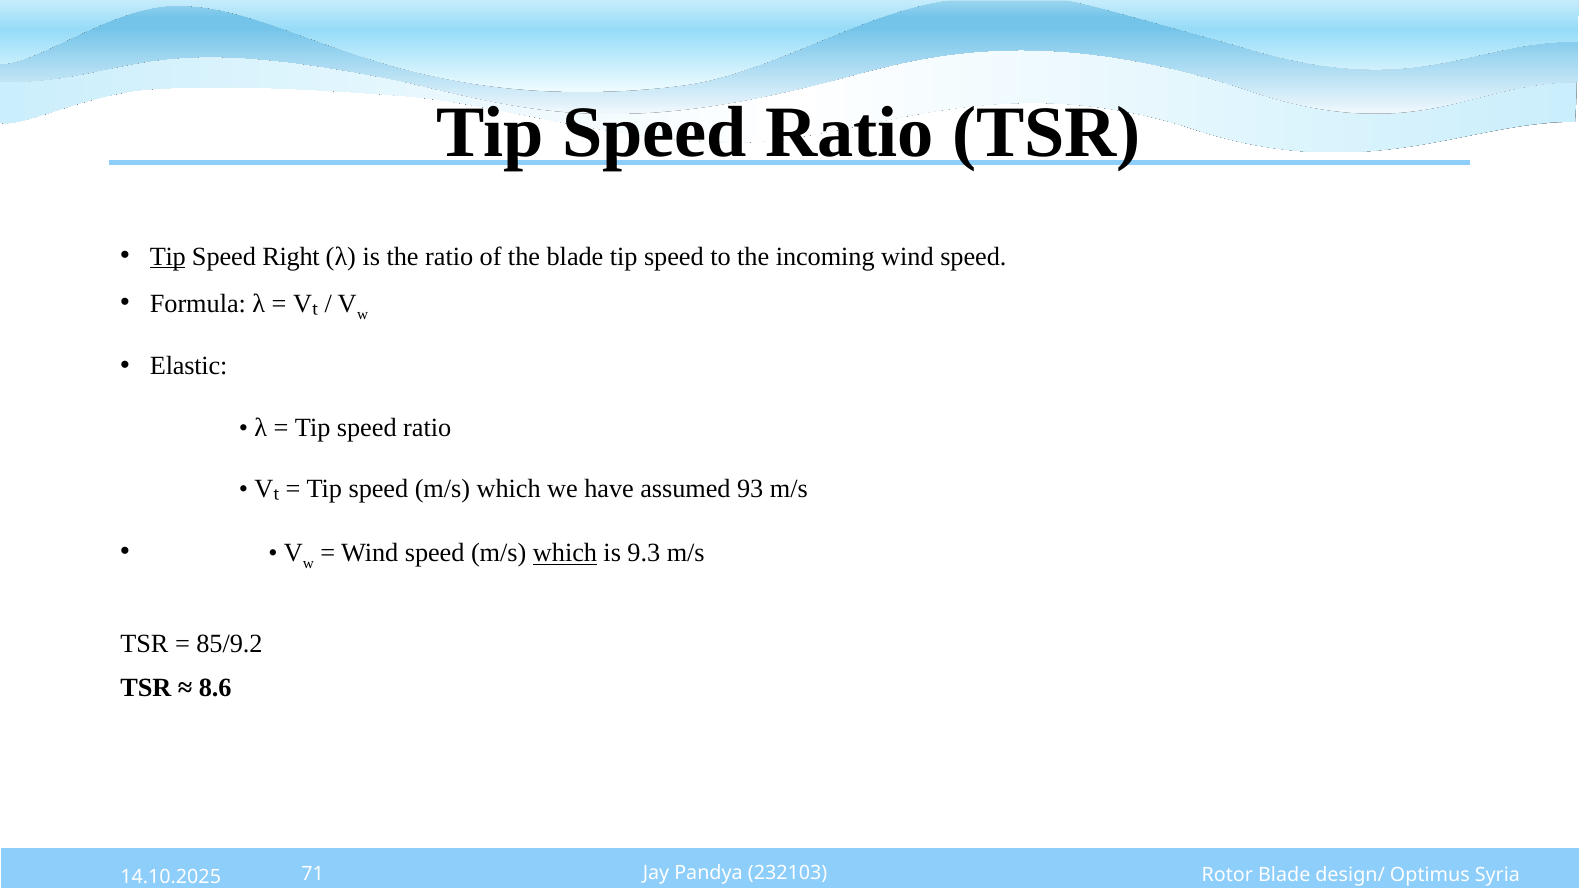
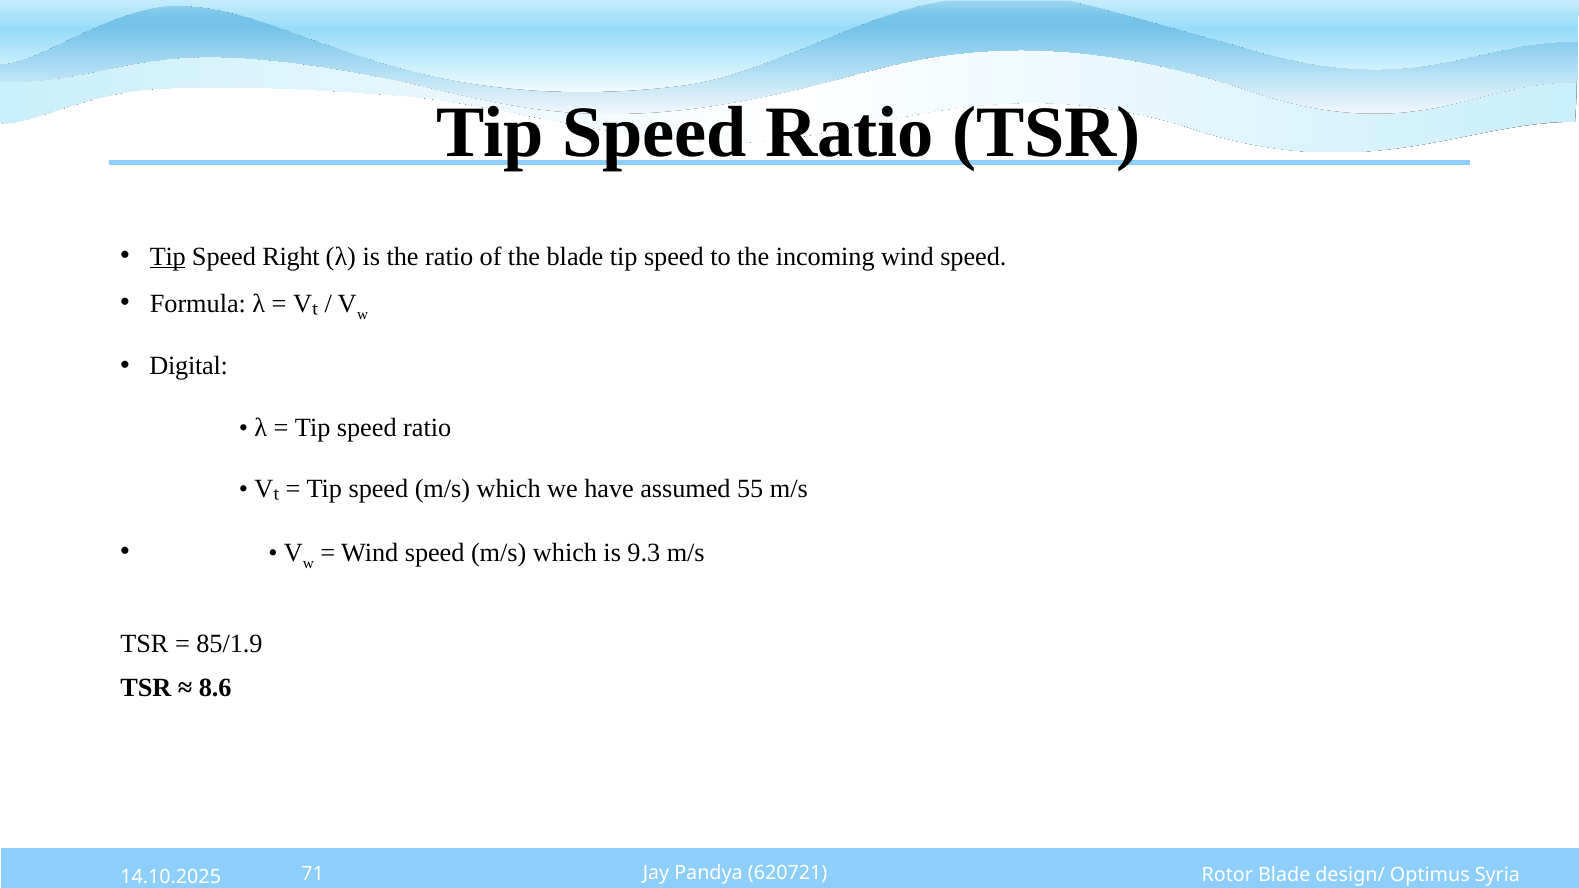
Elastic: Elastic -> Digital (189, 366)
93: 93 -> 55 (750, 489)
which underline: present -> none (565, 553)
85/9.2: 85/9.2 -> 85/1.9 (229, 644)
232103: 232103 -> 620721 (788, 874)
